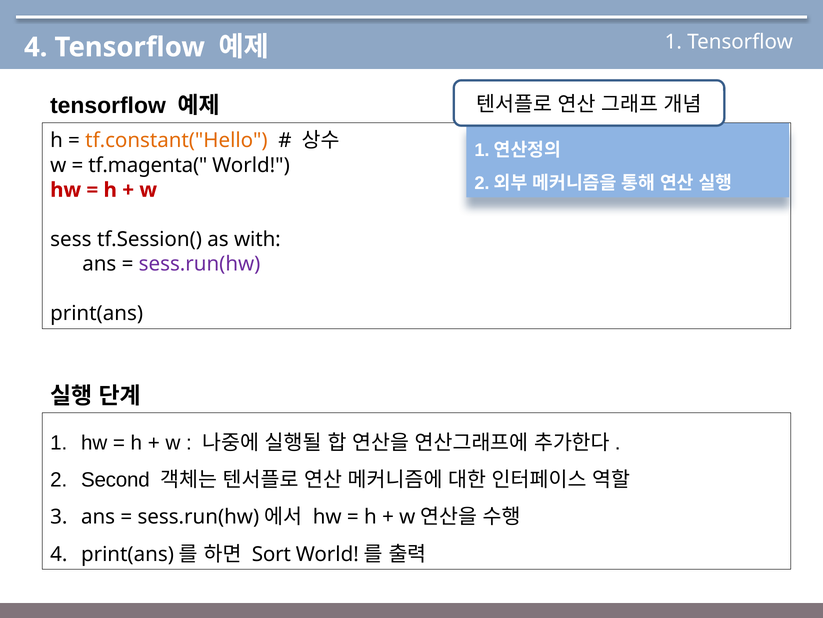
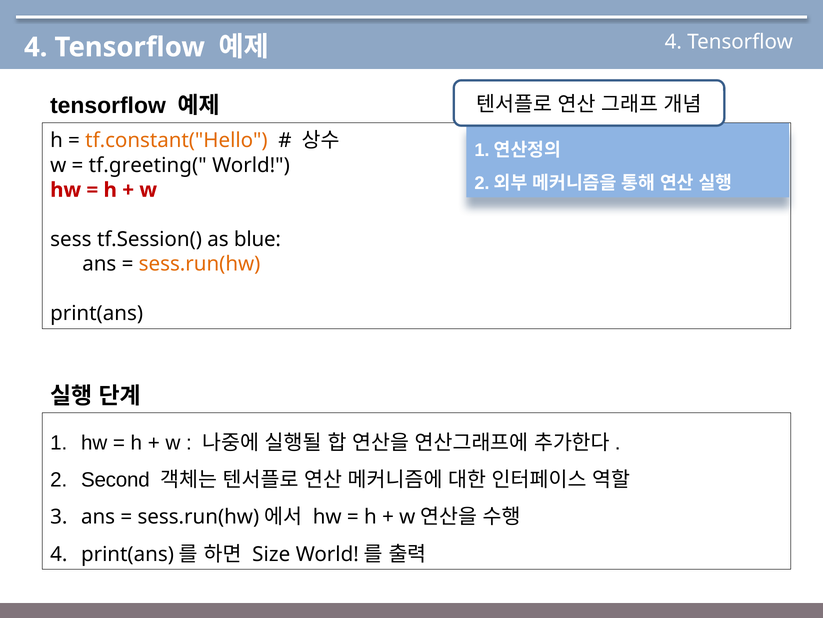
1: 1 -> 4 (673, 42)
tf.magenta(: tf.magenta( -> tf.greeting( (148, 165)
with: with -> blue (257, 239)
sess.run(hw colour: purple -> orange (200, 264)
Sort: Sort -> Size (271, 554)
